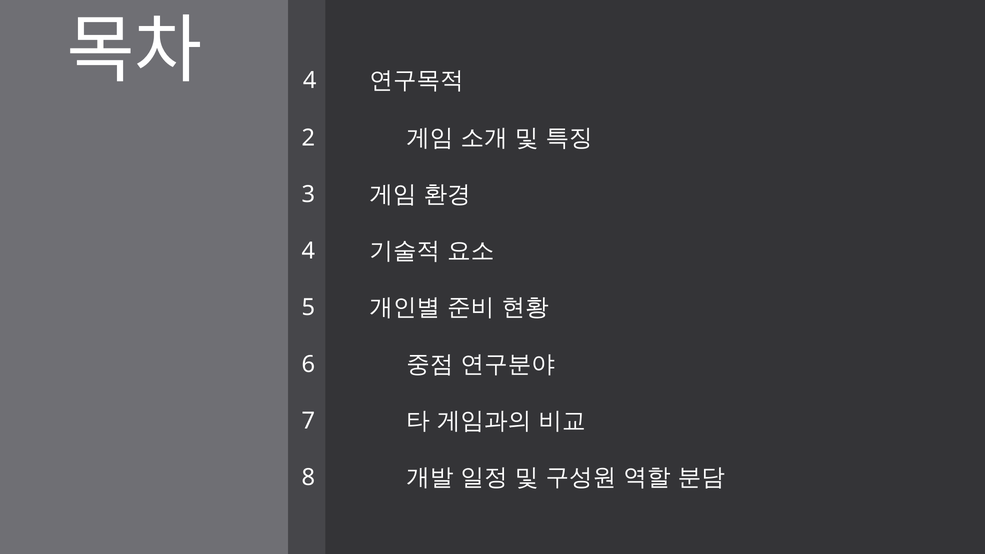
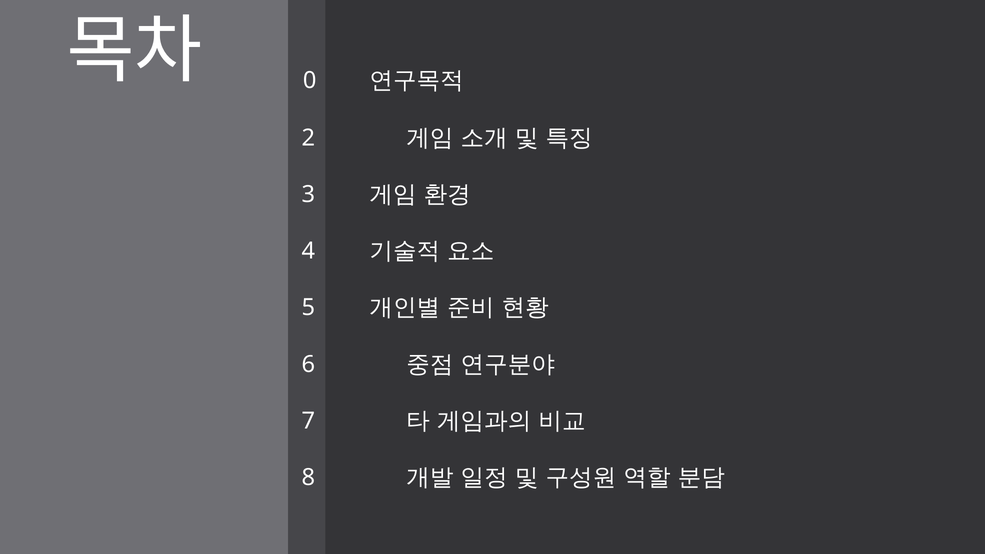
4: 4 -> 0 (310, 80)
